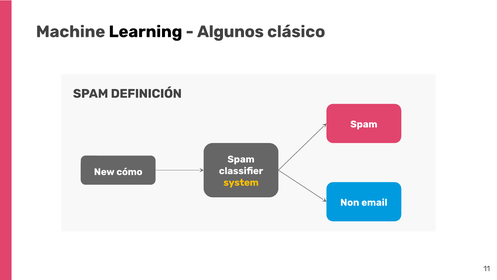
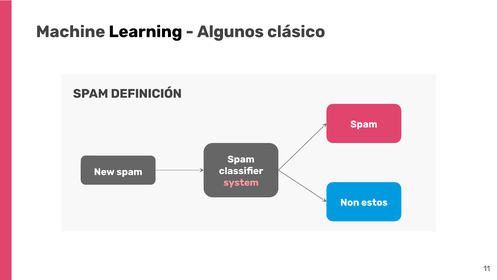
New cómo: cómo -> spam (129, 172)
system colour: yellow -> pink (241, 182)
email: email -> estos (374, 202)
